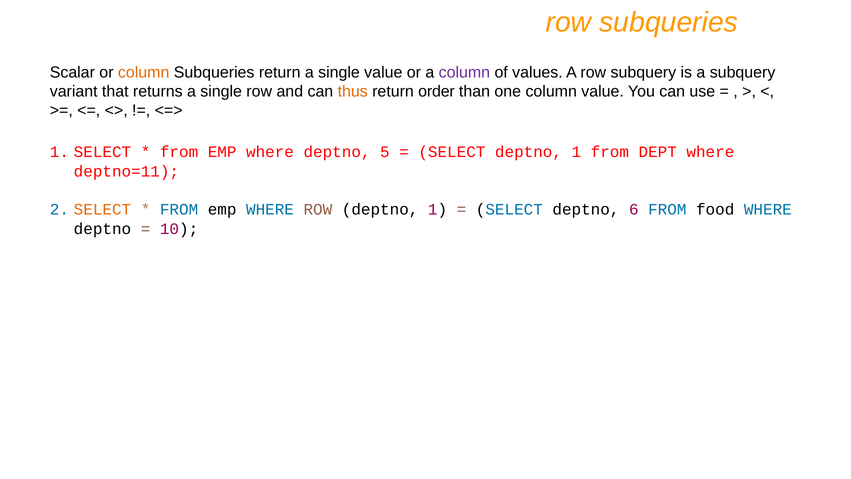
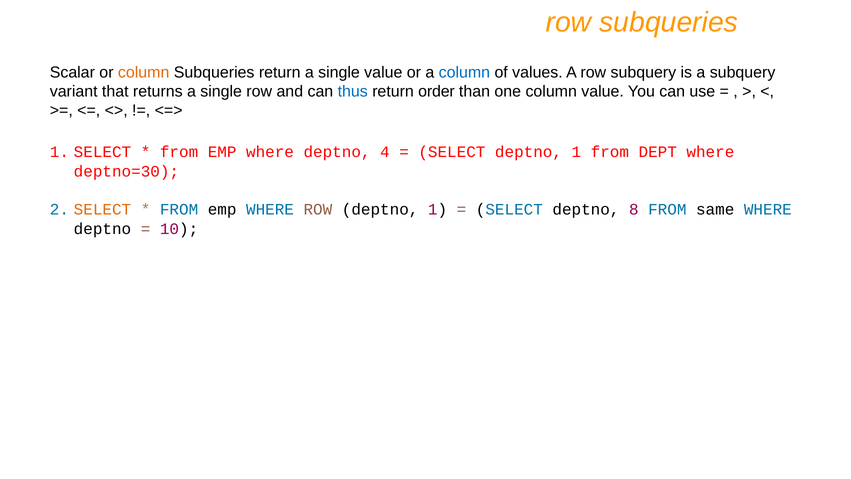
column colour: purple -> blue (464, 72)
thus colour: orange -> blue (353, 91)
5: 5 -> 4 (385, 152)
deptno=11: deptno=11 -> deptno=30 (126, 171)
6: 6 -> 8 (634, 210)
food: food -> same (715, 210)
